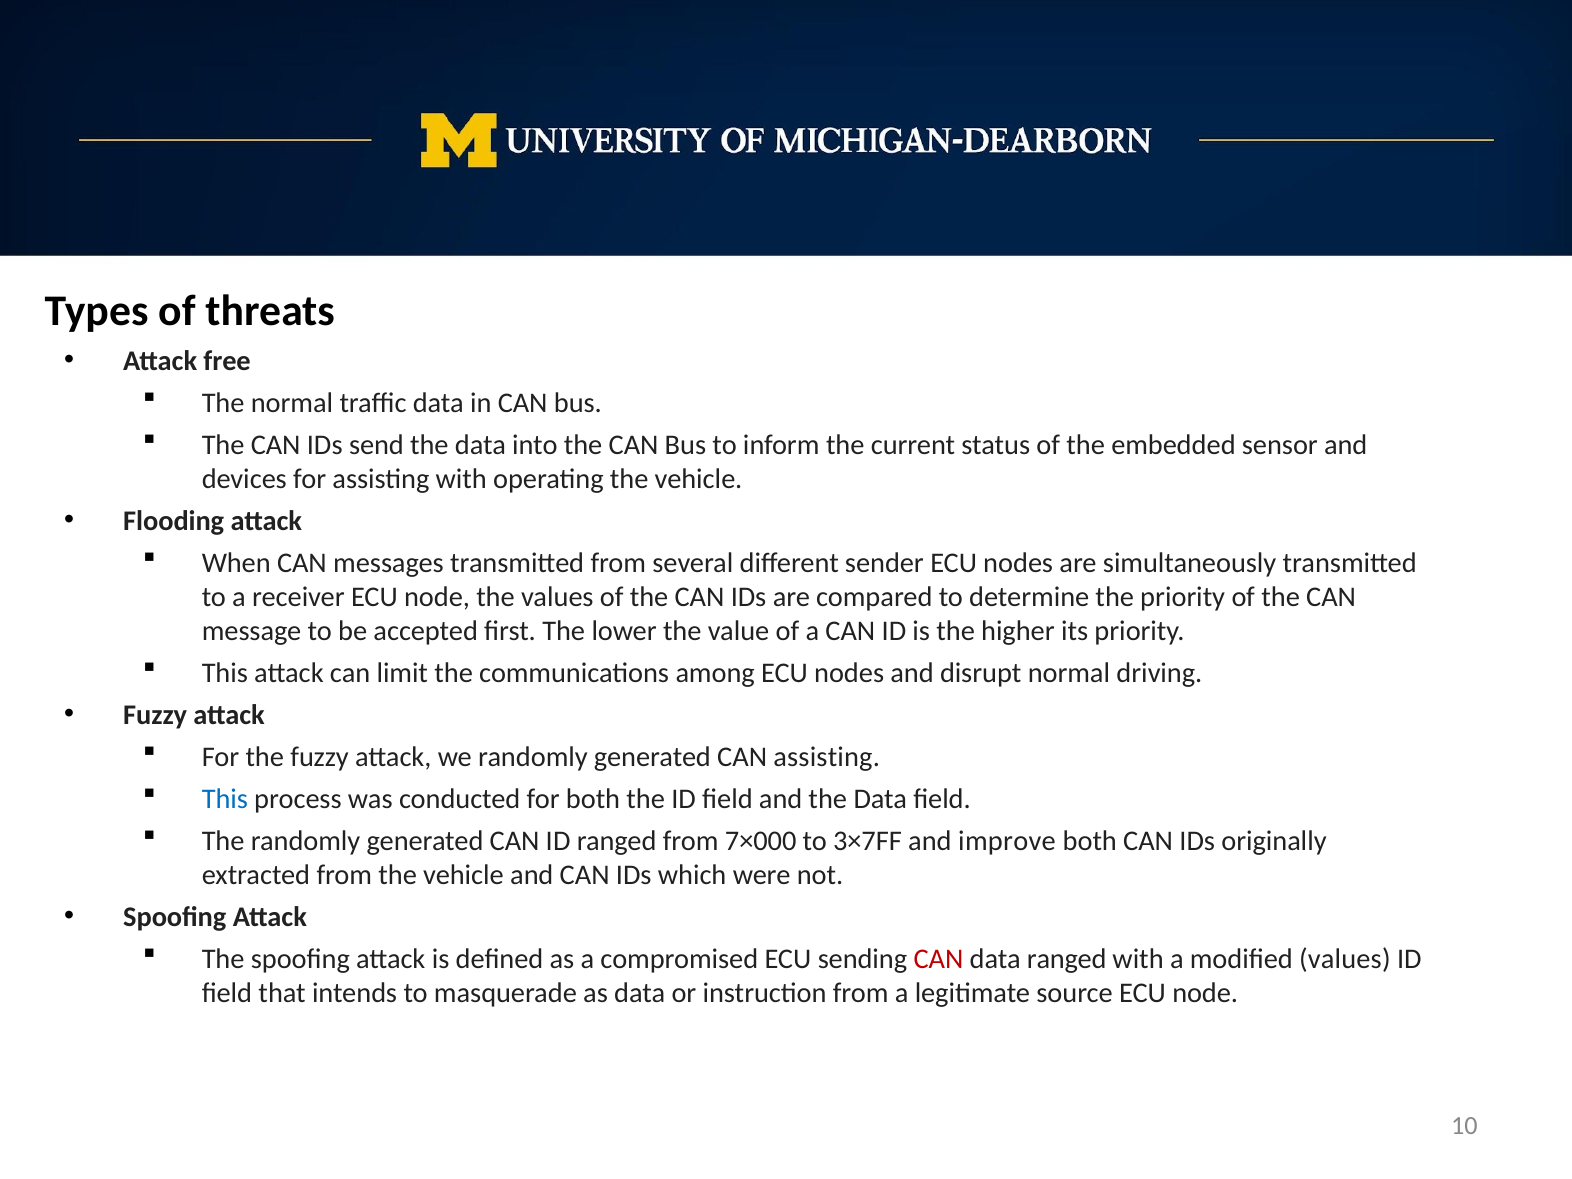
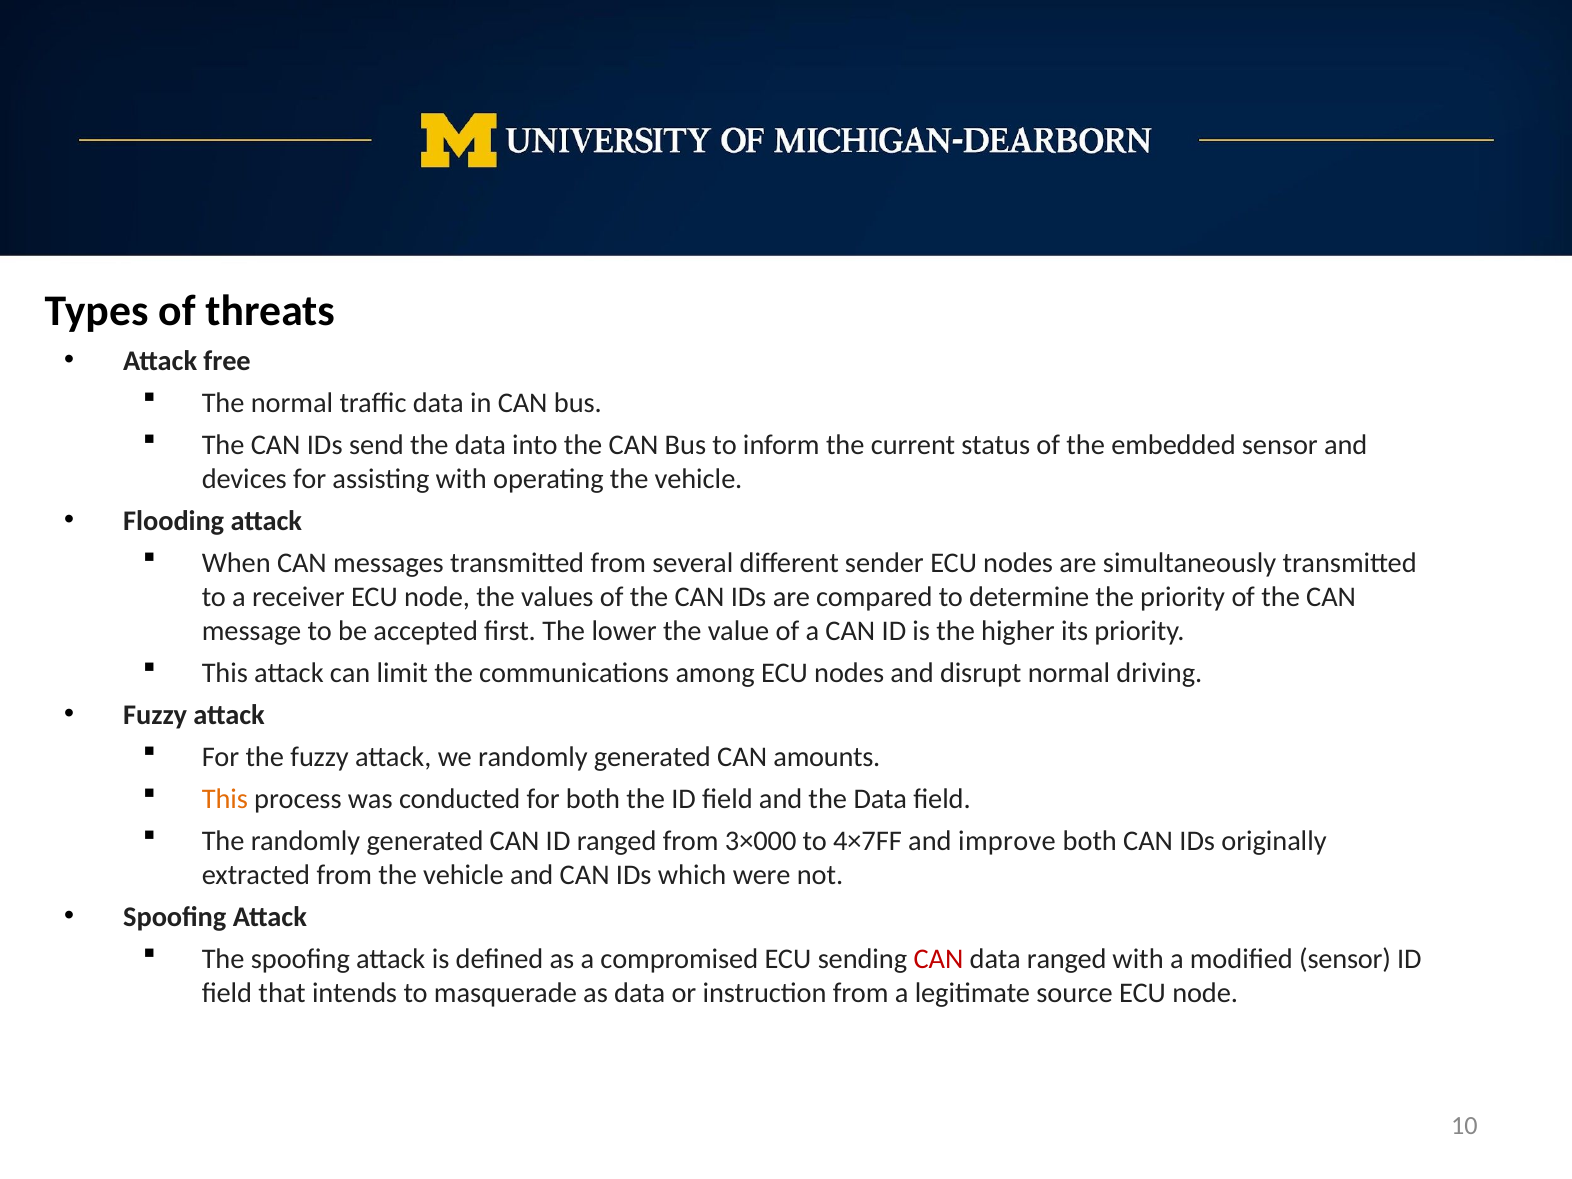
CAN assisting: assisting -> amounts (827, 757)
This colour: blue -> orange (225, 799)
7×000: 7×000 -> 3×000 (761, 841)
3×7FF: 3×7FF -> 4×7FF (867, 841)
modified values: values -> sensor (1345, 959)
